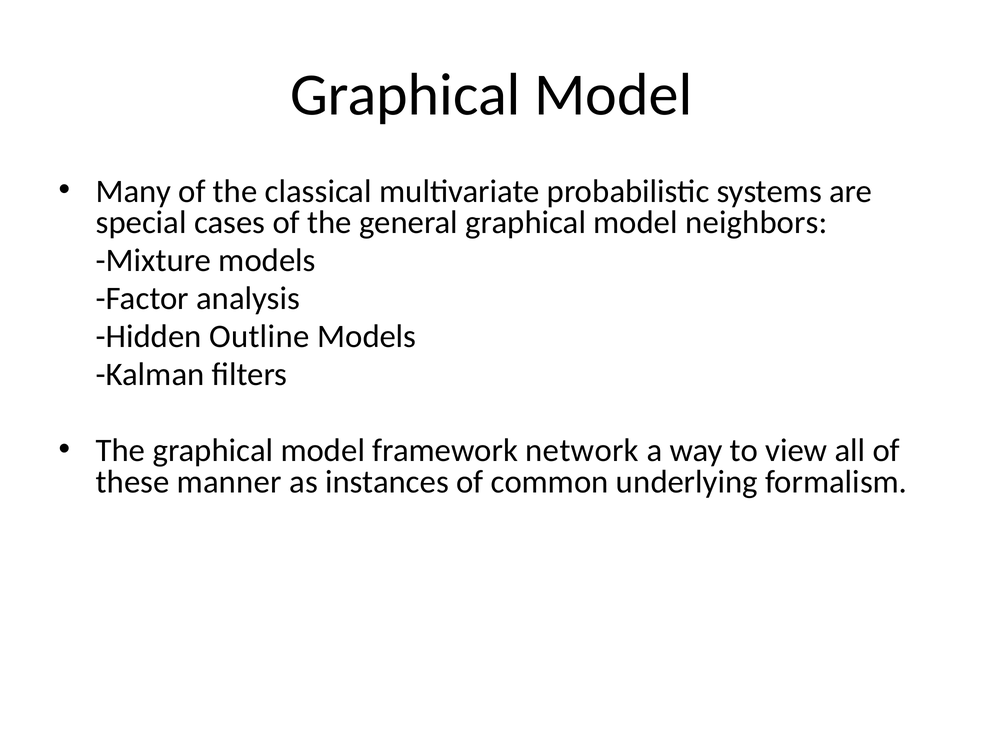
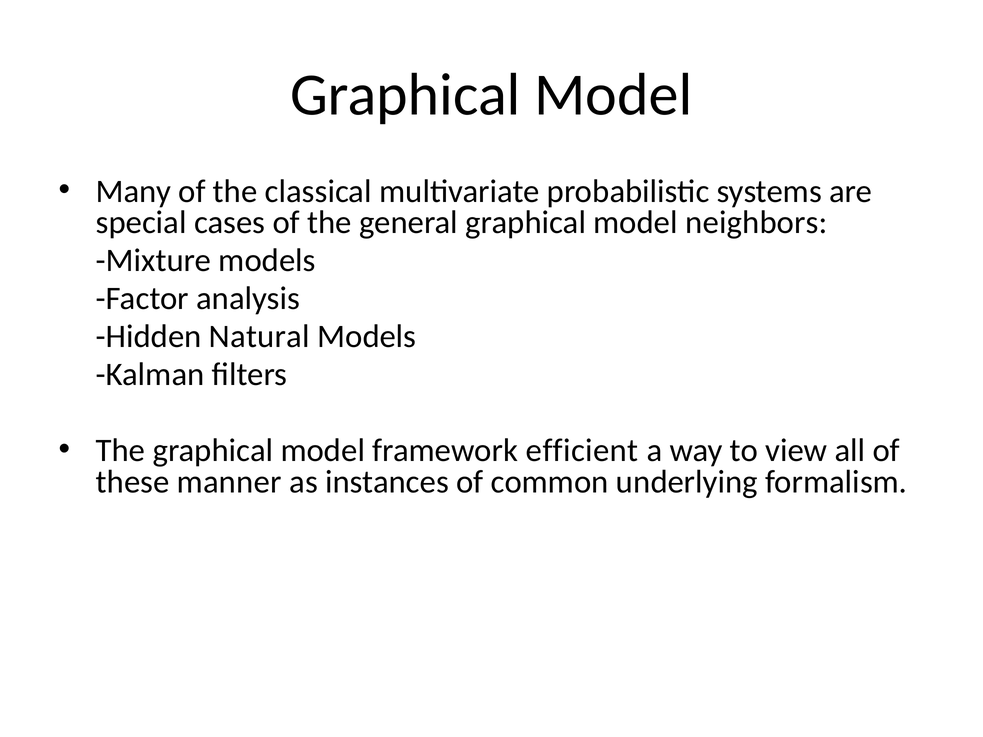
Outline: Outline -> Natural (259, 337)
network: network -> efficient (582, 451)
